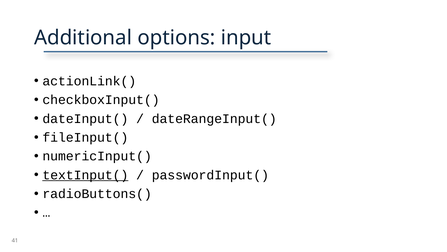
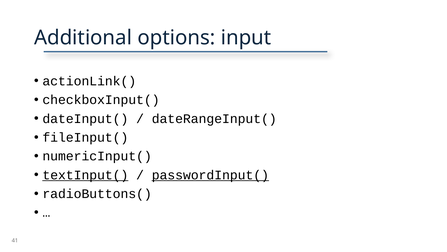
passwordInput( underline: none -> present (210, 175)
